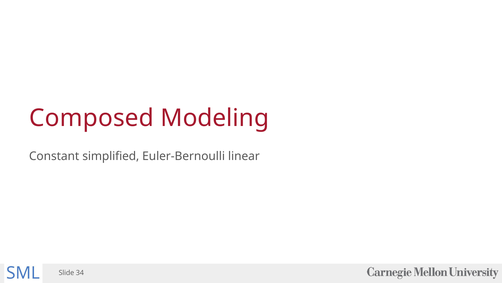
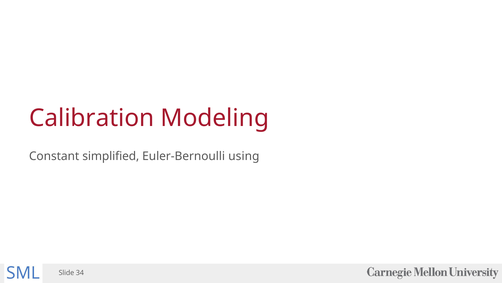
Composed: Composed -> Calibration (92, 118)
linear: linear -> using (244, 156)
